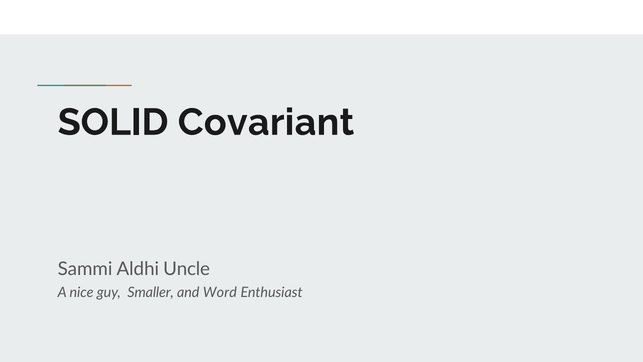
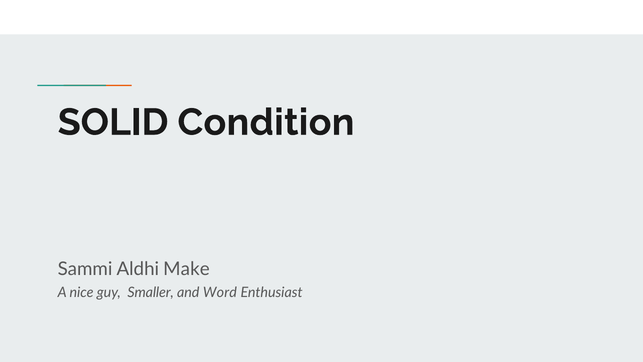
Covariant: Covariant -> Condition (266, 122)
Uncle: Uncle -> Make (186, 269)
